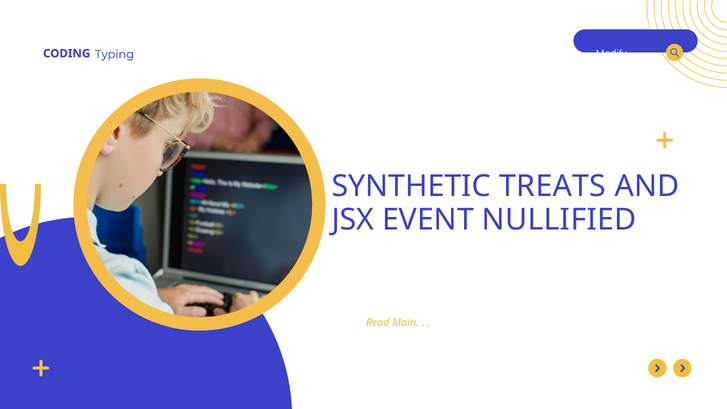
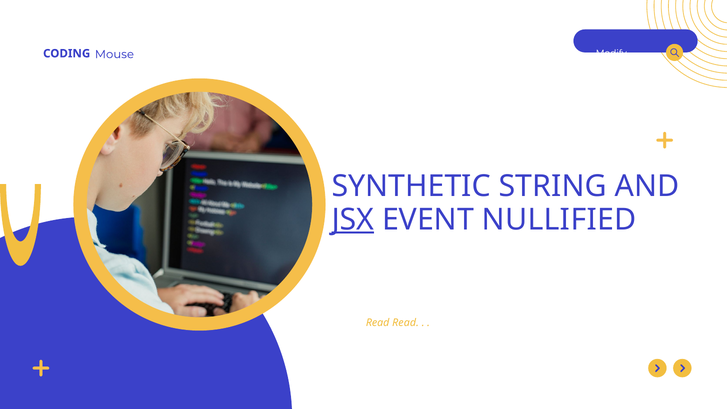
Typing: Typing -> Mouse (114, 54)
TREATS: TREATS -> STRING (553, 186)
JSX underline: none -> present (353, 219)
Read Main: Main -> Read (406, 323)
